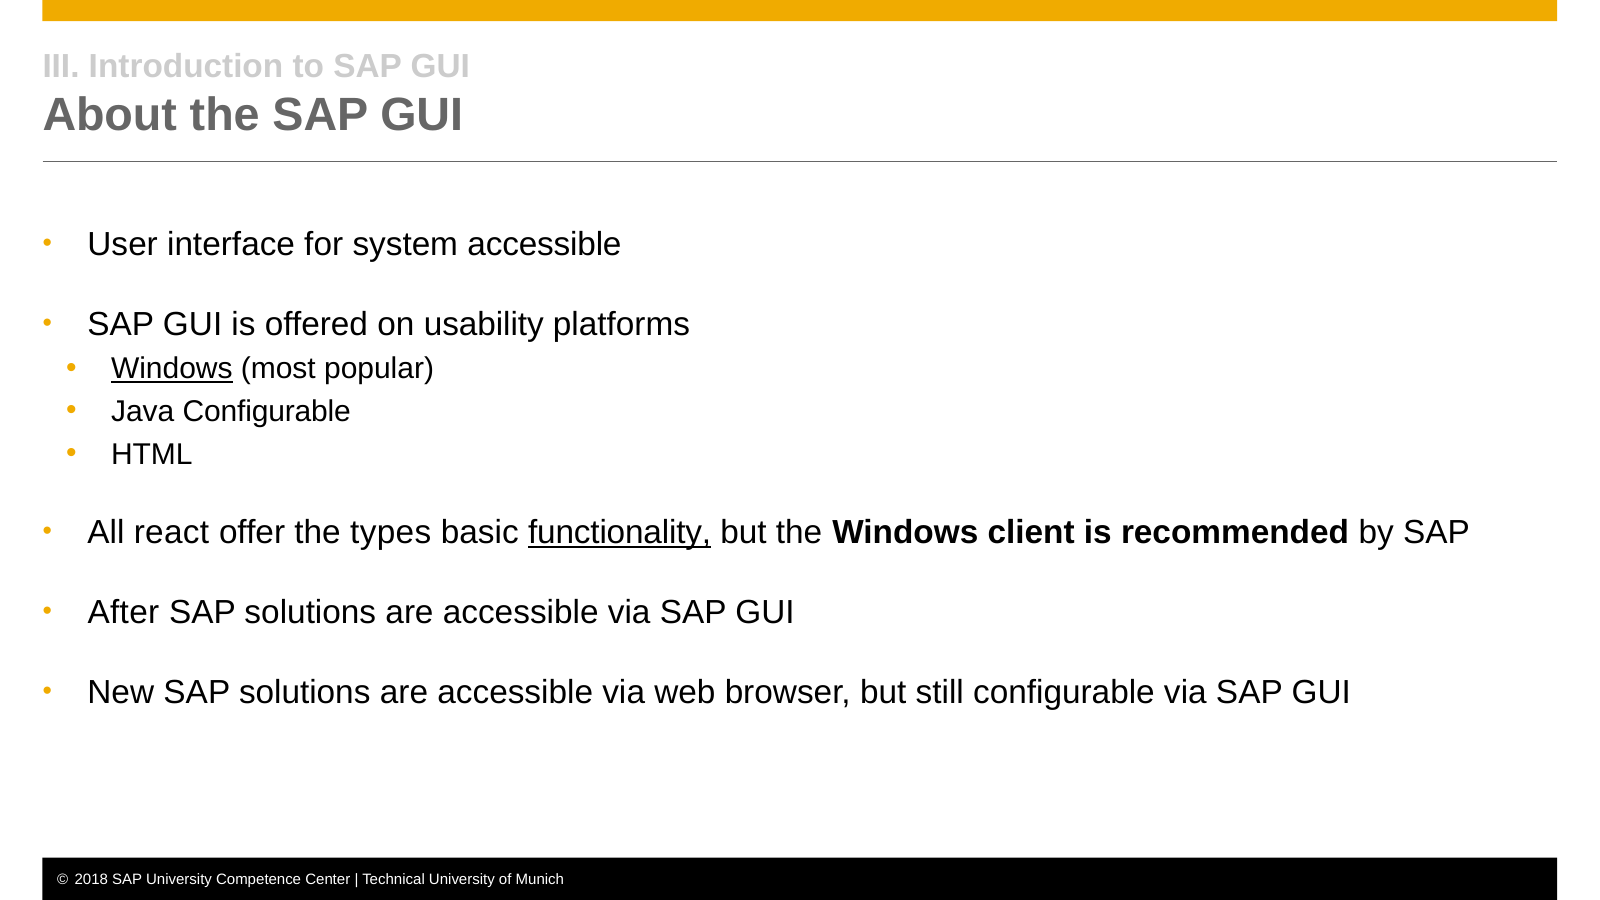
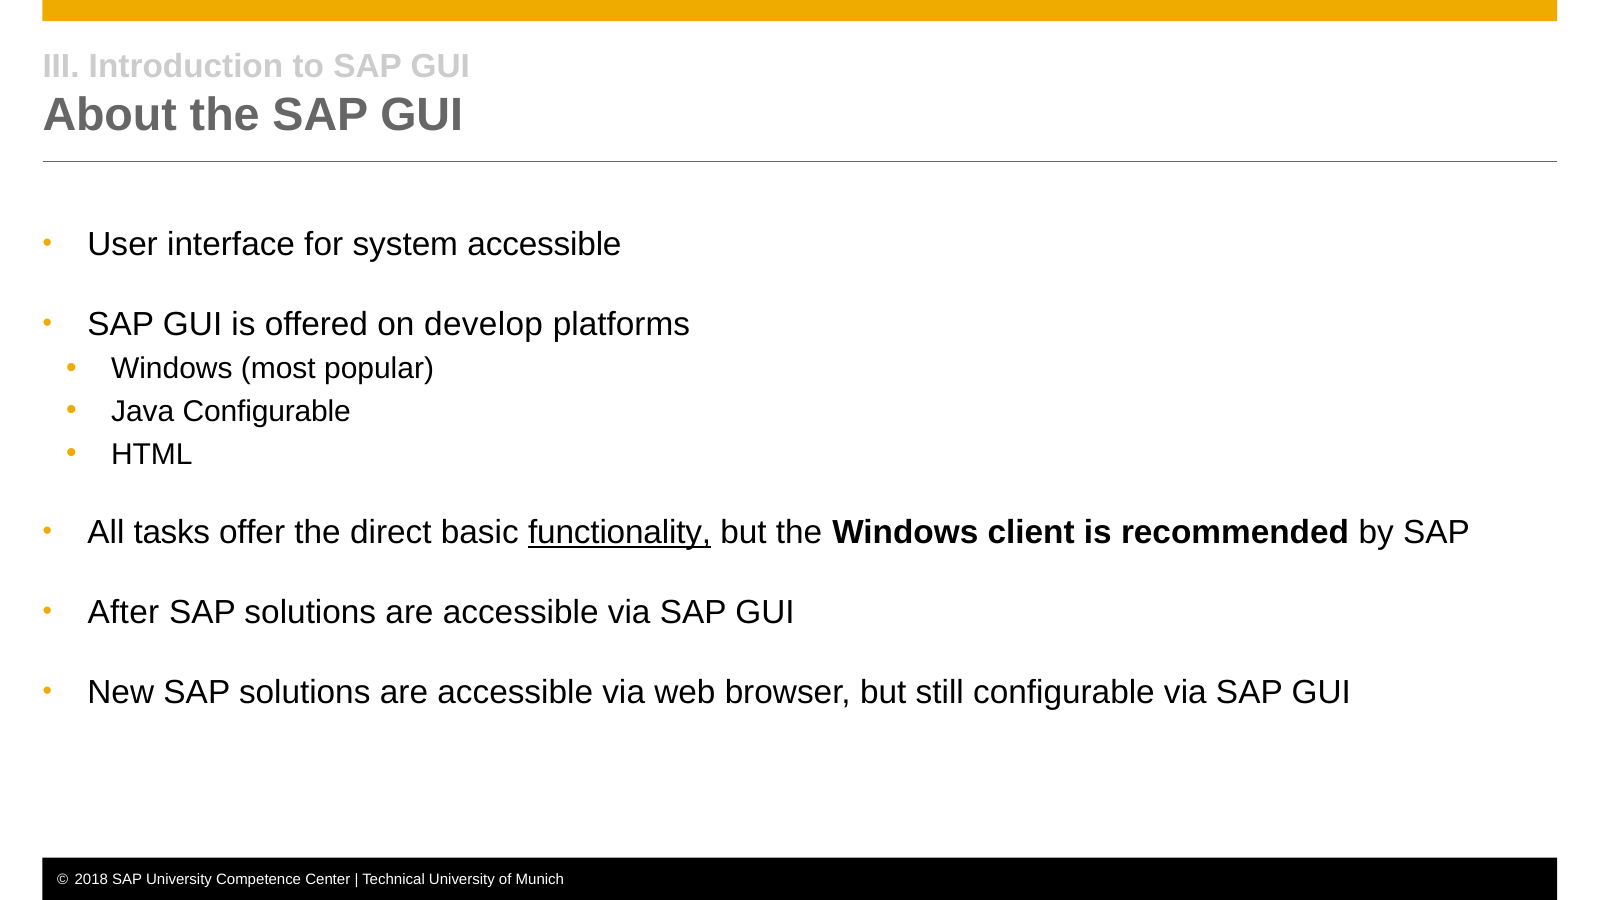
usability: usability -> develop (484, 324)
Windows underline: present -> none (172, 369)
react: react -> tasks (172, 532)
types: types -> direct (391, 532)
